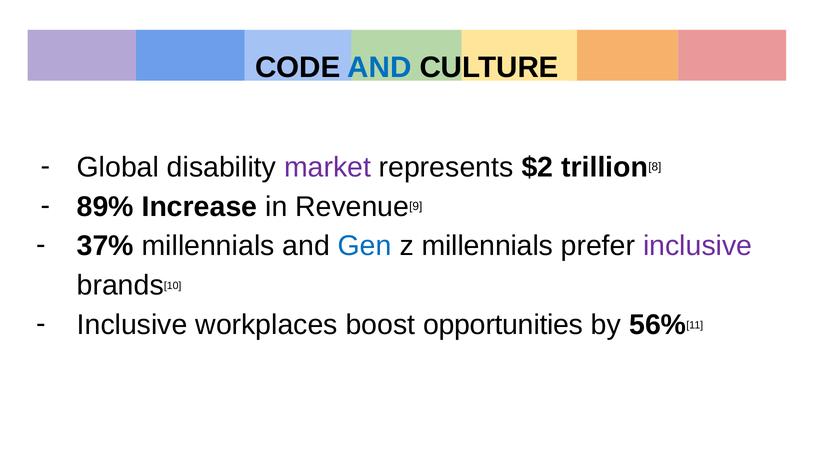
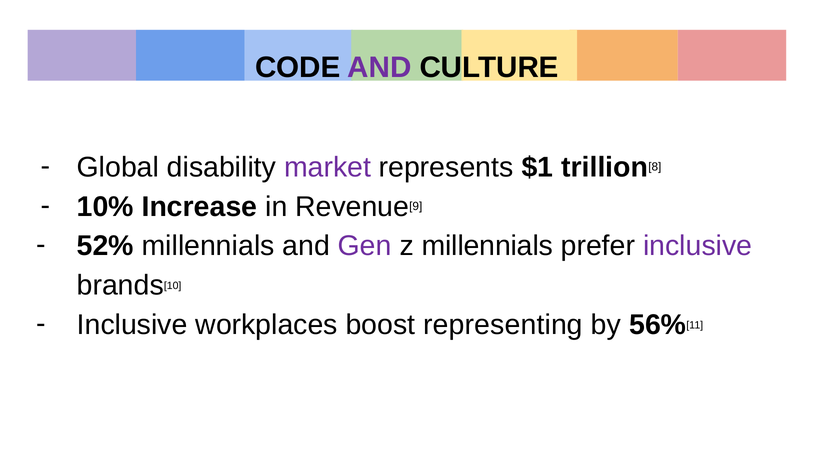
AND colour: blue -> purple (379, 68)
$2: $2 -> $1 (538, 167)
89%: 89% -> 10% (105, 207)
37%: 37% -> 52% (105, 246)
Gen colour: blue -> purple (365, 246)
opportunities: opportunities -> representing (503, 325)
